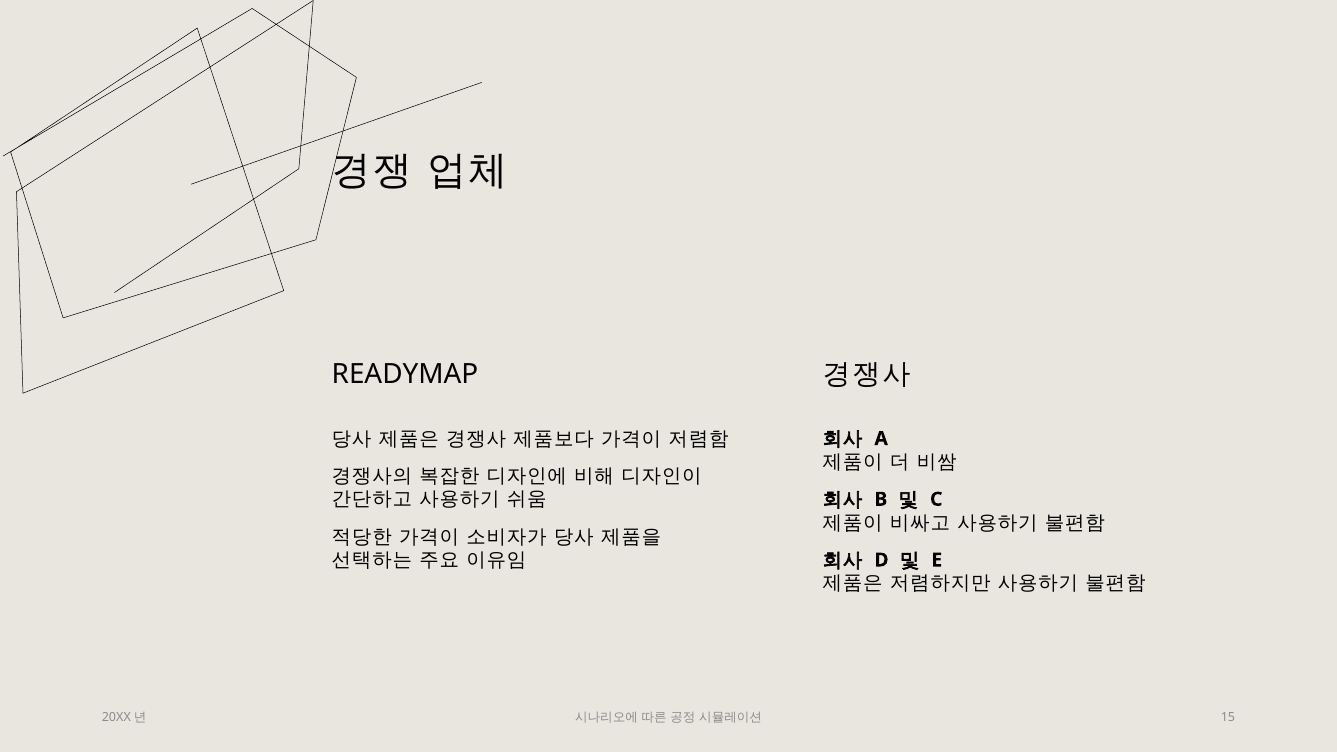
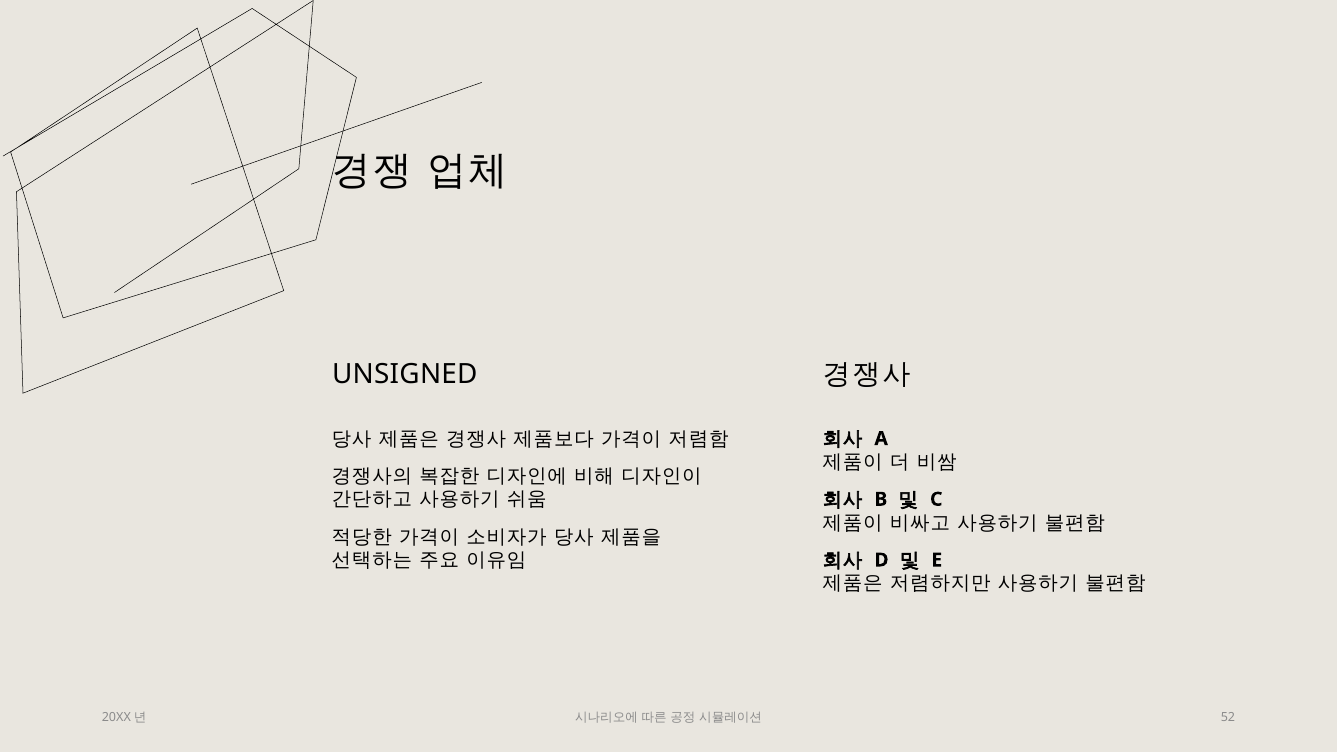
READYMAP: READYMAP -> UNSIGNED (405, 375)
15: 15 -> 52 (1228, 717)
